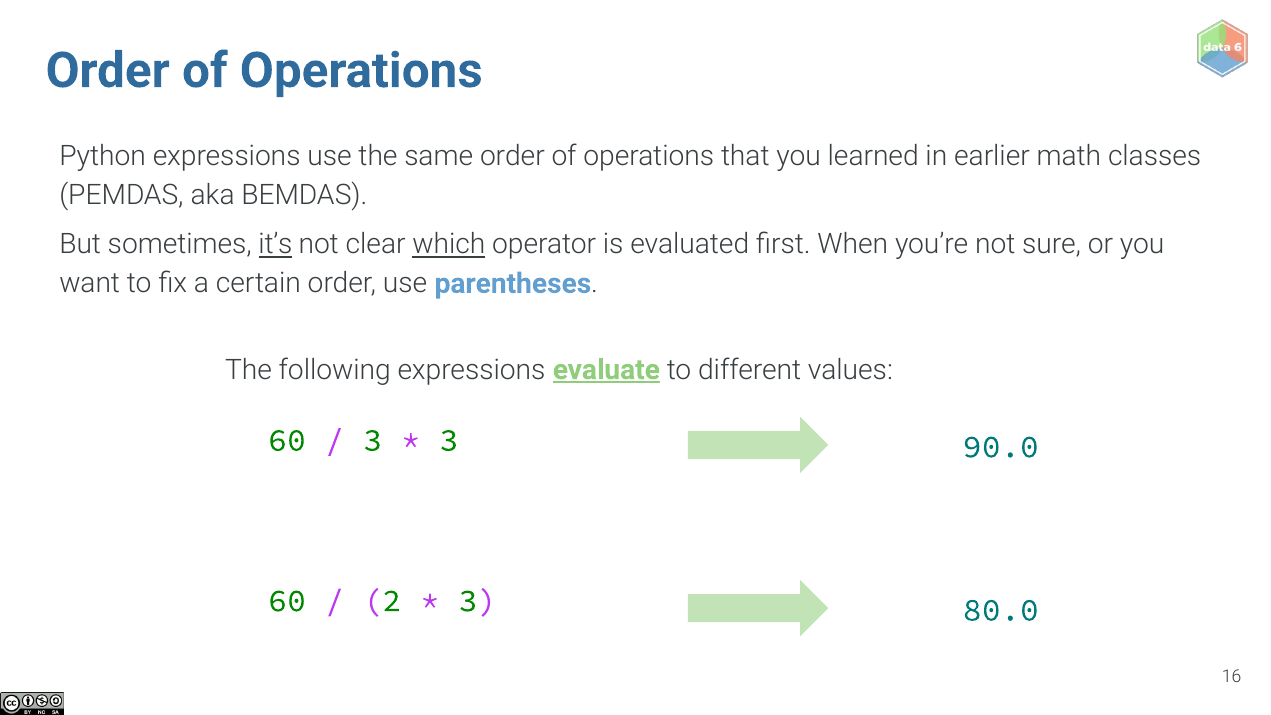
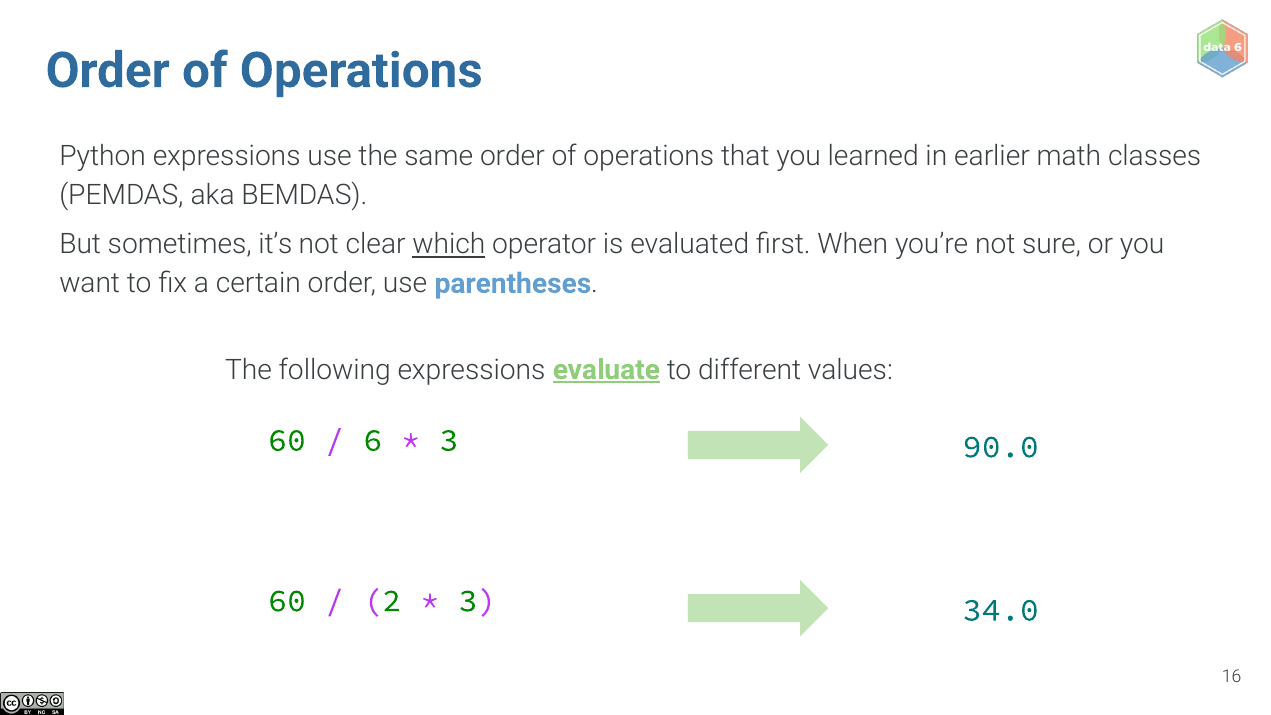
it’s underline: present -> none (275, 245)
3: 3 -> 6 (373, 440)
80.0: 80.0 -> 34.0 (1001, 610)
